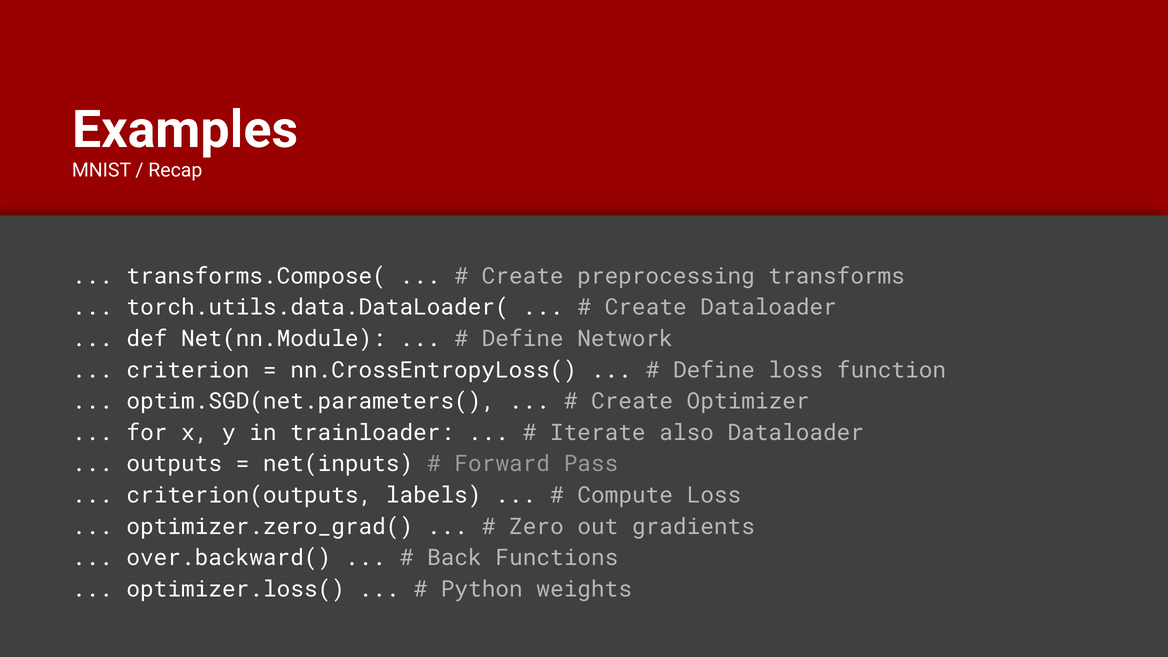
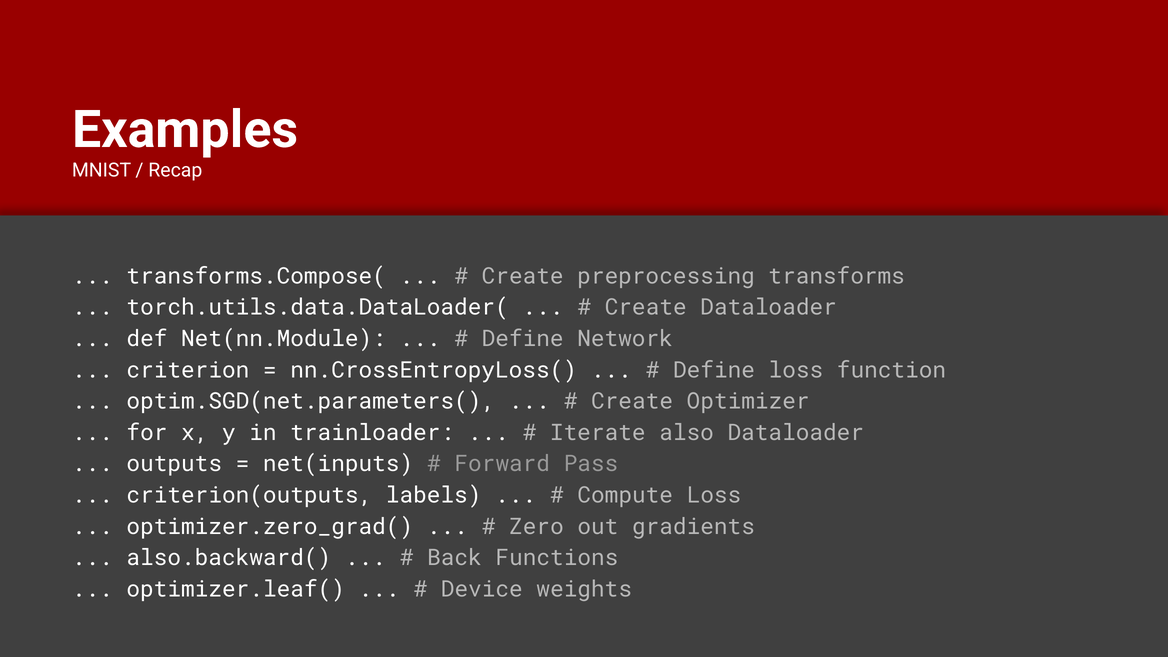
over.backward(: over.backward( -> also.backward( (229, 558)
optimizer.loss(: optimizer.loss( -> optimizer.leaf( (236, 589)
Python: Python -> Device (482, 589)
